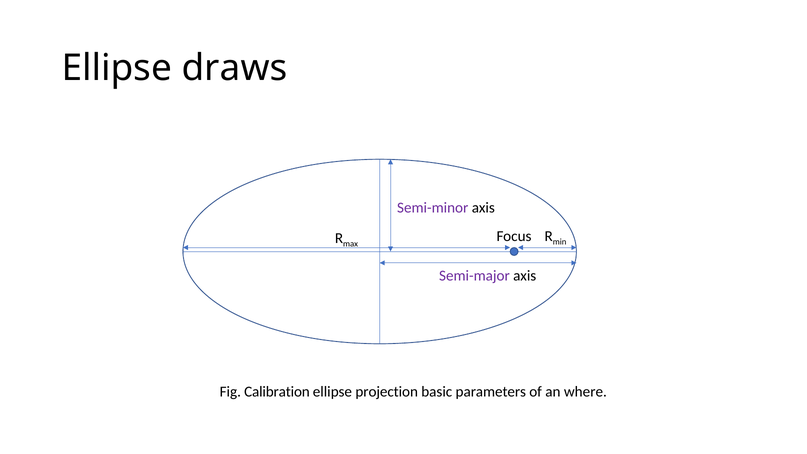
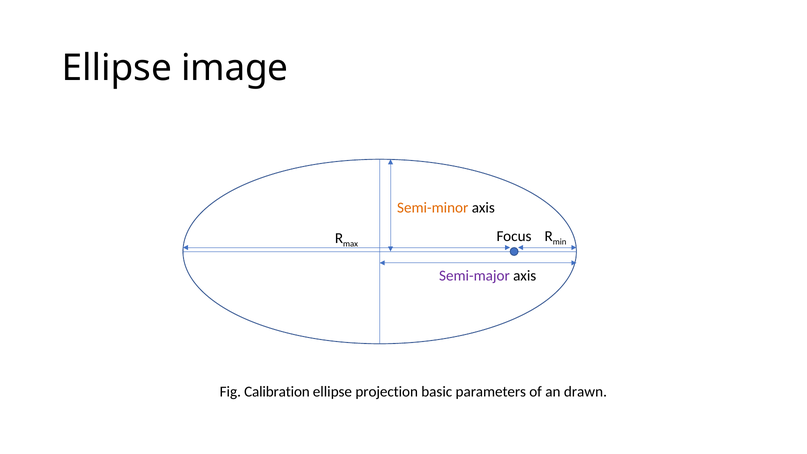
draws: draws -> image (235, 68)
Semi-minor colour: purple -> orange (433, 208)
where: where -> drawn (585, 392)
